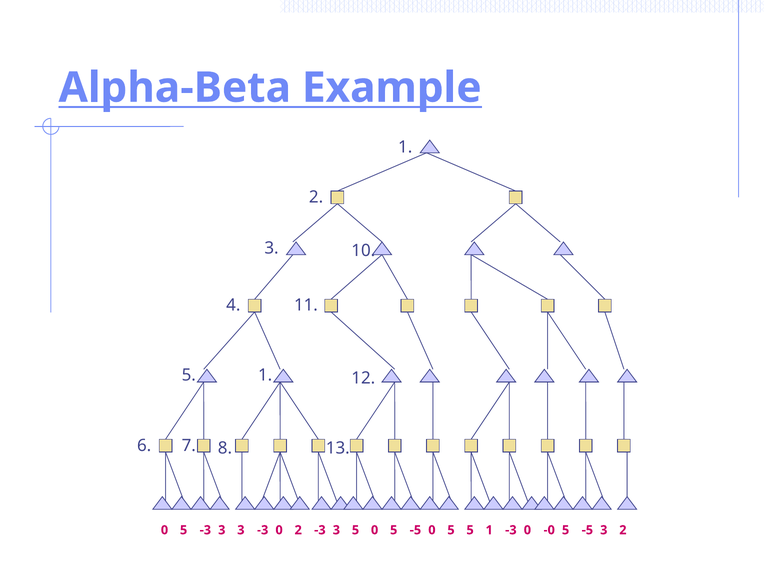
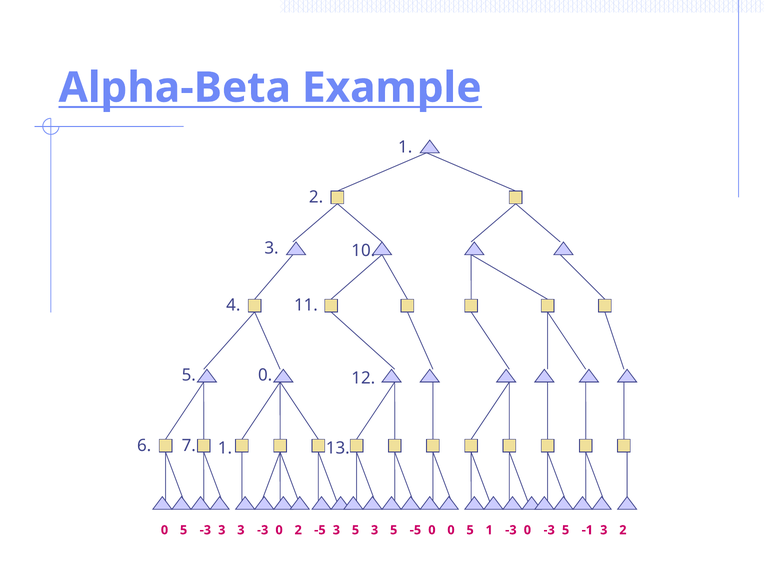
1: 1 -> 0 (265, 375)
7 8: 8 -> 1 (225, 448)
-3: -3 -> -5 (320, 530)
5 -3 0: 0 -> 3 (375, 530)
5: 5 -> 0 (451, 530)
3 -0: -0 -> -3 (549, 530)
-5: -5 -> -1 (587, 530)
